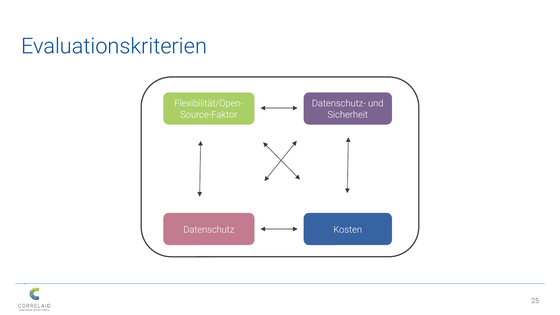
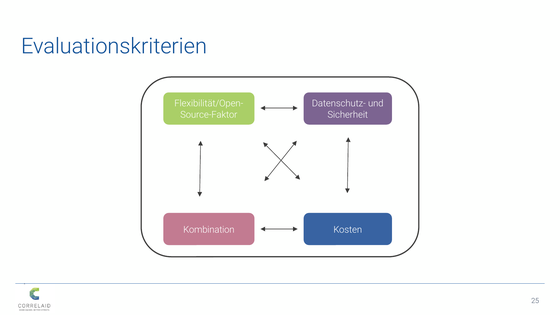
Datenschutz: Datenschutz -> Kombination (209, 230)
